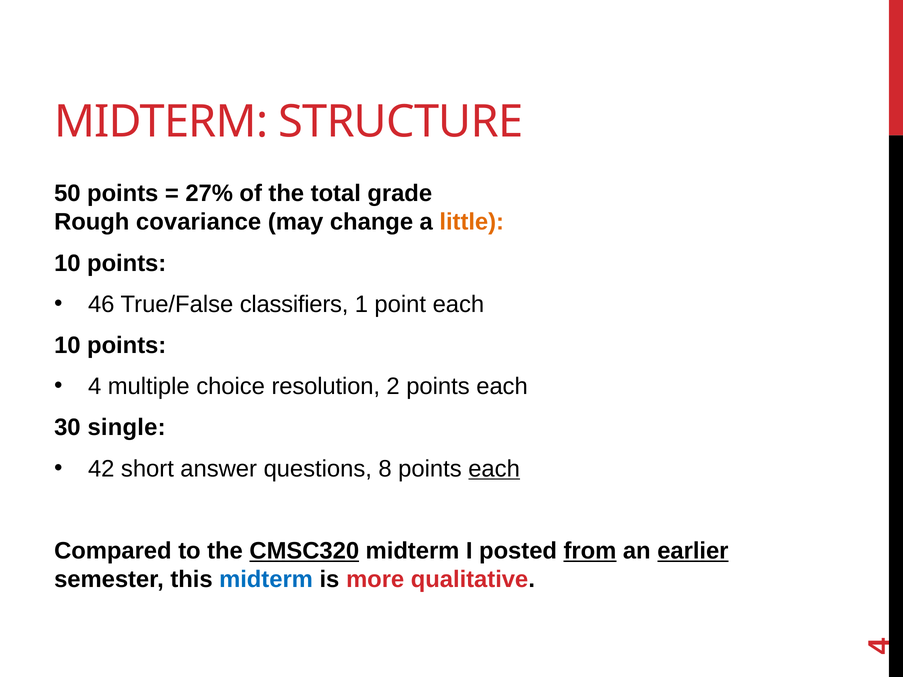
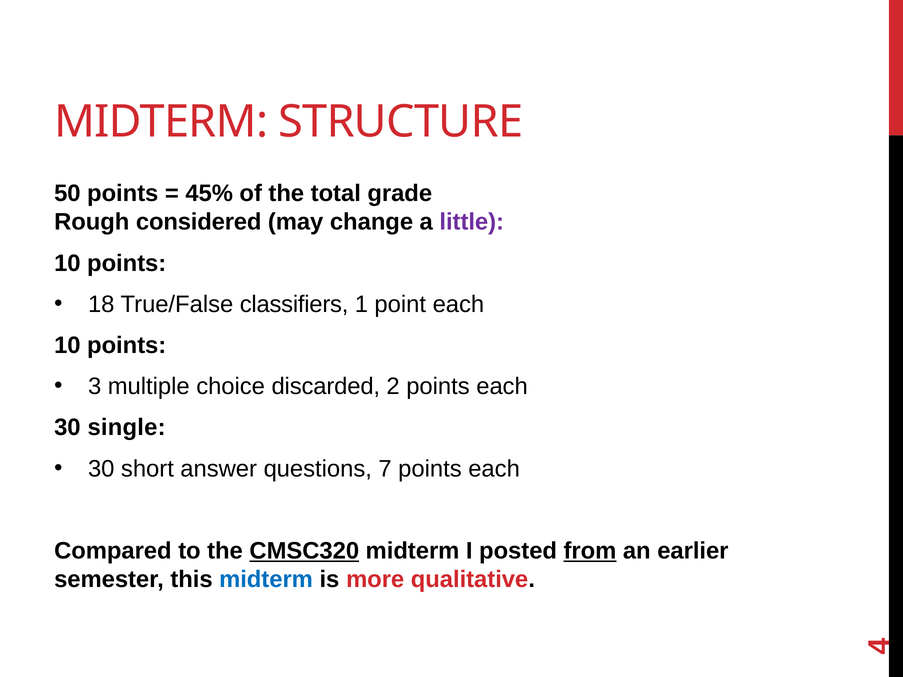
27%: 27% -> 45% (209, 194)
covariance: covariance -> considered (199, 222)
little colour: orange -> purple (472, 222)
46: 46 -> 18 (101, 304)
4: 4 -> 3 (95, 387)
resolution: resolution -> discarded (326, 387)
42: 42 -> 30 (101, 469)
8: 8 -> 7 (385, 469)
each underline: present -> none (494, 469)
earlier underline: present -> none (693, 551)
